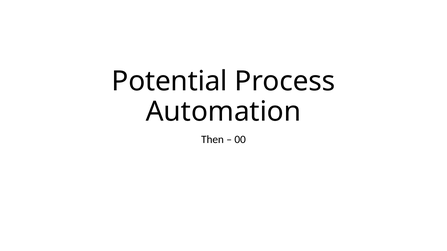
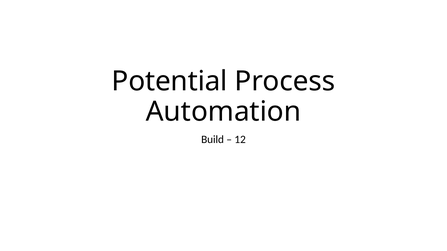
Then: Then -> Build (213, 140)
00: 00 -> 12 (240, 140)
